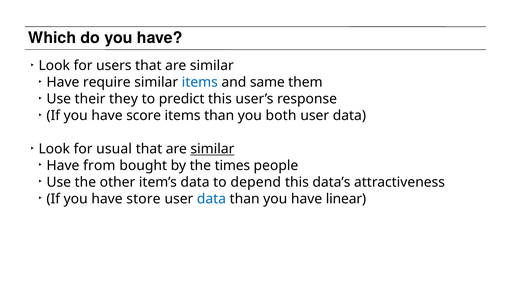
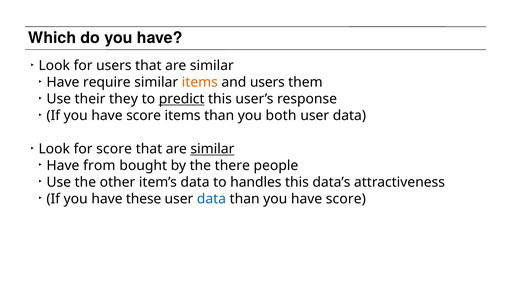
items colour: blue -> orange (200, 82)
and same: same -> users (267, 82)
predict underline: none -> present (182, 99)
for usual: usual -> score (114, 149)
times: times -> there (232, 166)
depend: depend -> handles (256, 182)
store: store -> these (144, 199)
than you have linear: linear -> score (346, 199)
